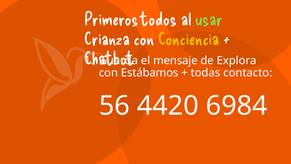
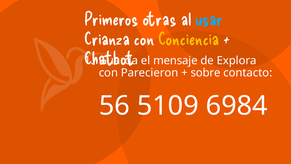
todos: todos -> otras (160, 20)
usar colour: light green -> light blue (209, 20)
Estábamos: Estábamos -> Parecieron (150, 73)
todas: todas -> sobre (206, 73)
4420: 4420 -> 5109 (168, 106)
